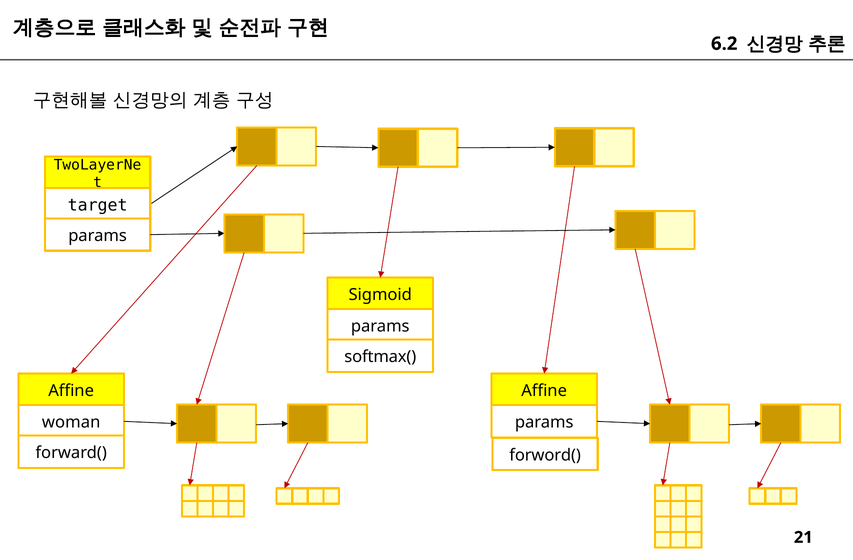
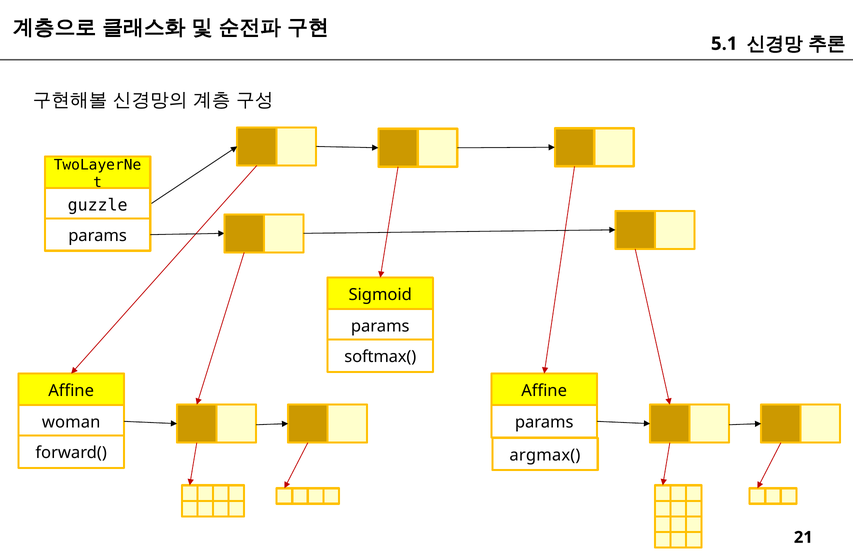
6.2: 6.2 -> 5.1 (724, 44)
target: target -> guzzle (98, 206)
forword(: forword( -> argmax( (545, 455)
